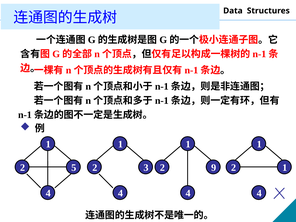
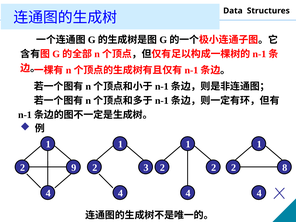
5: 5 -> 9 (74, 168)
2 9: 9 -> 2 (214, 168)
2 1: 1 -> 8 (285, 168)
